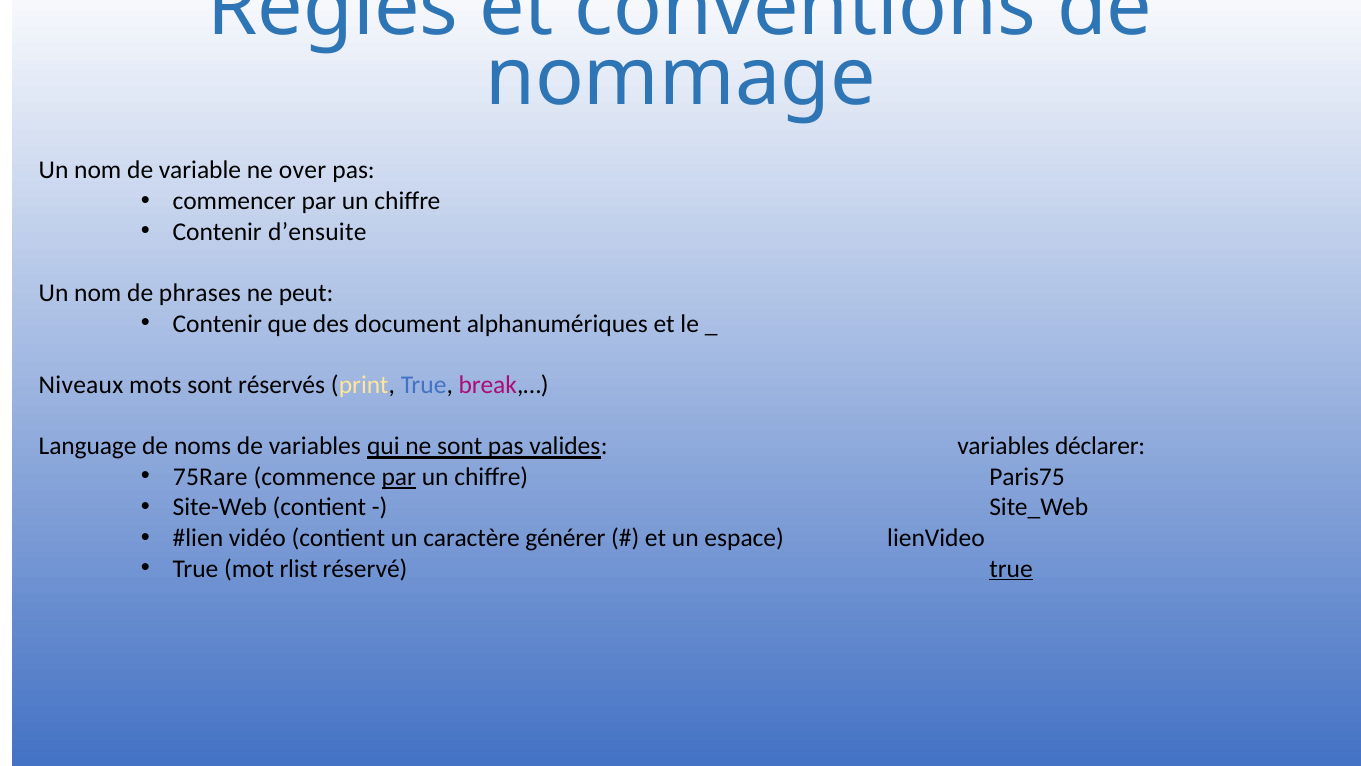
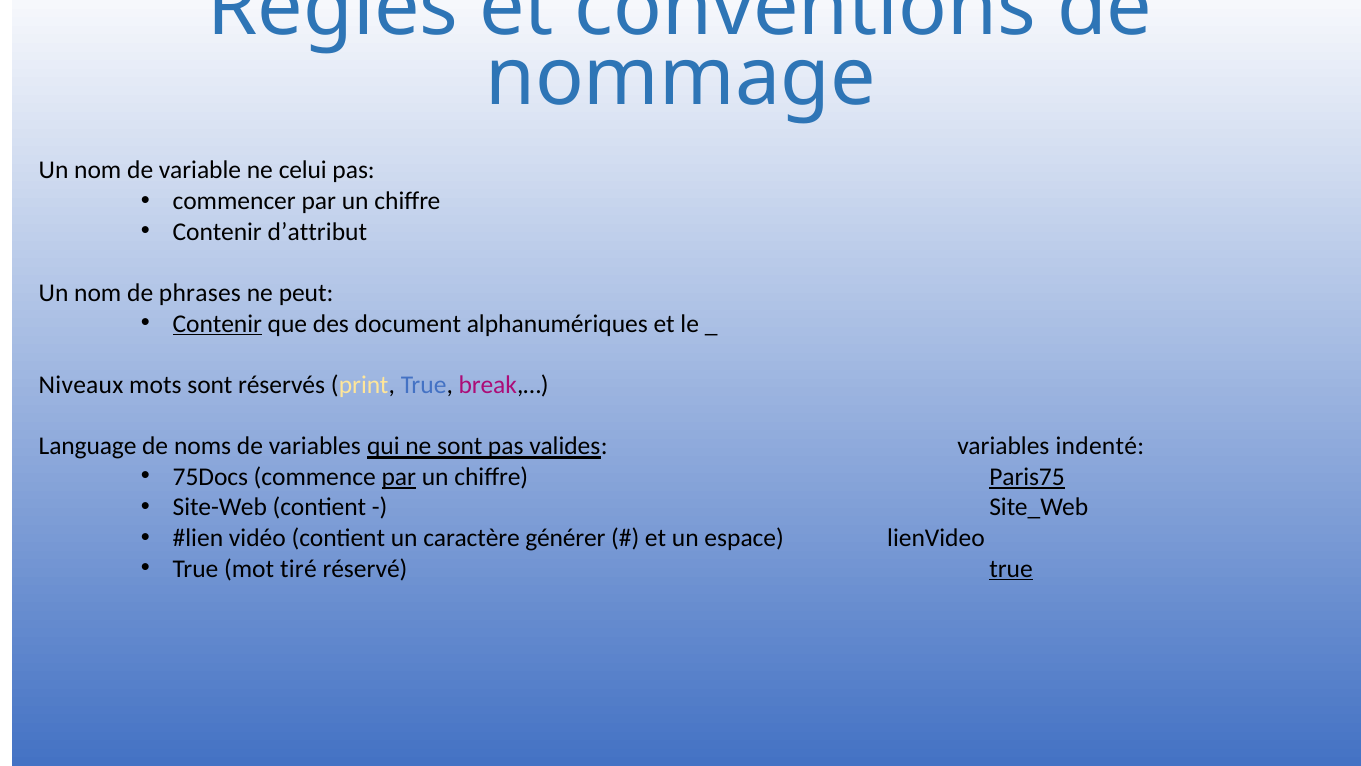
over: over -> celui (303, 170)
d’ensuite: d’ensuite -> d’attribut (317, 232)
Contenir underline: none -> present (217, 323)
déclarer: déclarer -> indenté (1100, 446)
75Rare: 75Rare -> 75Docs (210, 477)
Paris75 underline: none -> present (1027, 477)
rlist: rlist -> tiré (298, 568)
